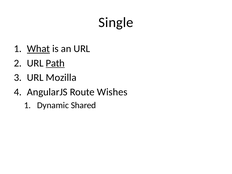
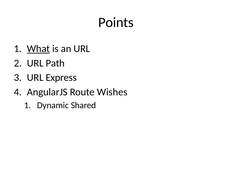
Single: Single -> Points (116, 22)
Path underline: present -> none (55, 63)
Mozilla: Mozilla -> Express (61, 78)
